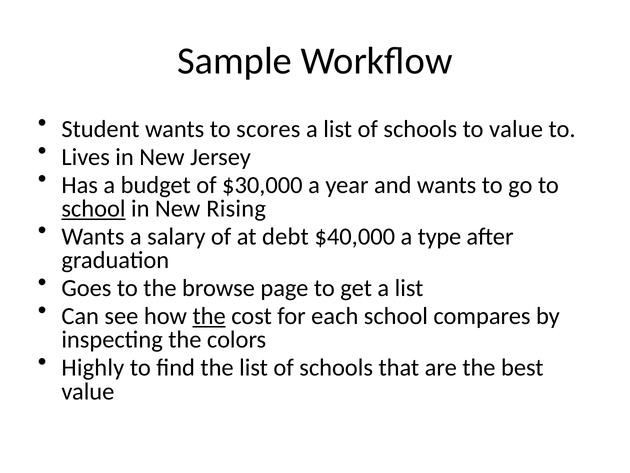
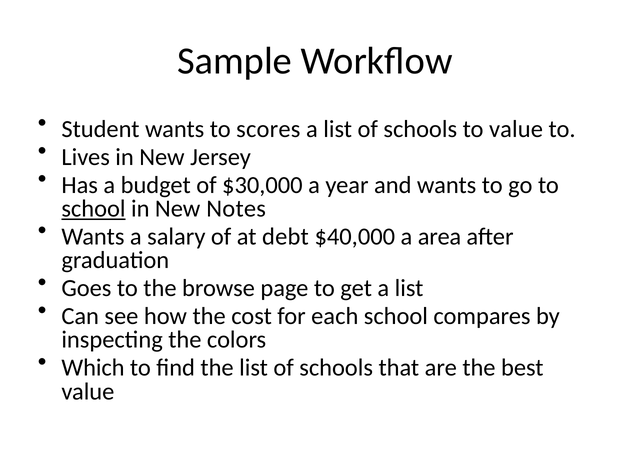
Rising: Rising -> Notes (236, 208)
type: type -> area (439, 236)
the underline: present -> none (209, 316)
Highly: Highly -> Which (93, 367)
